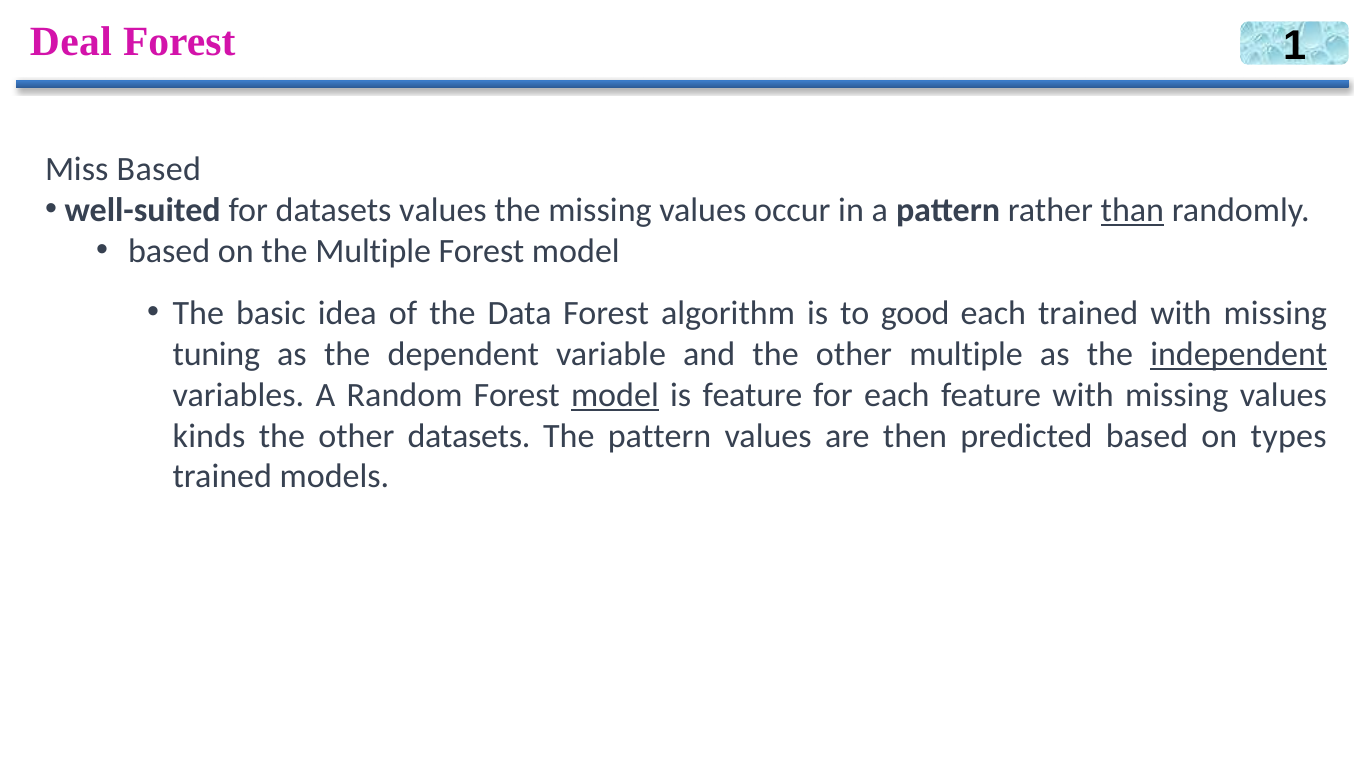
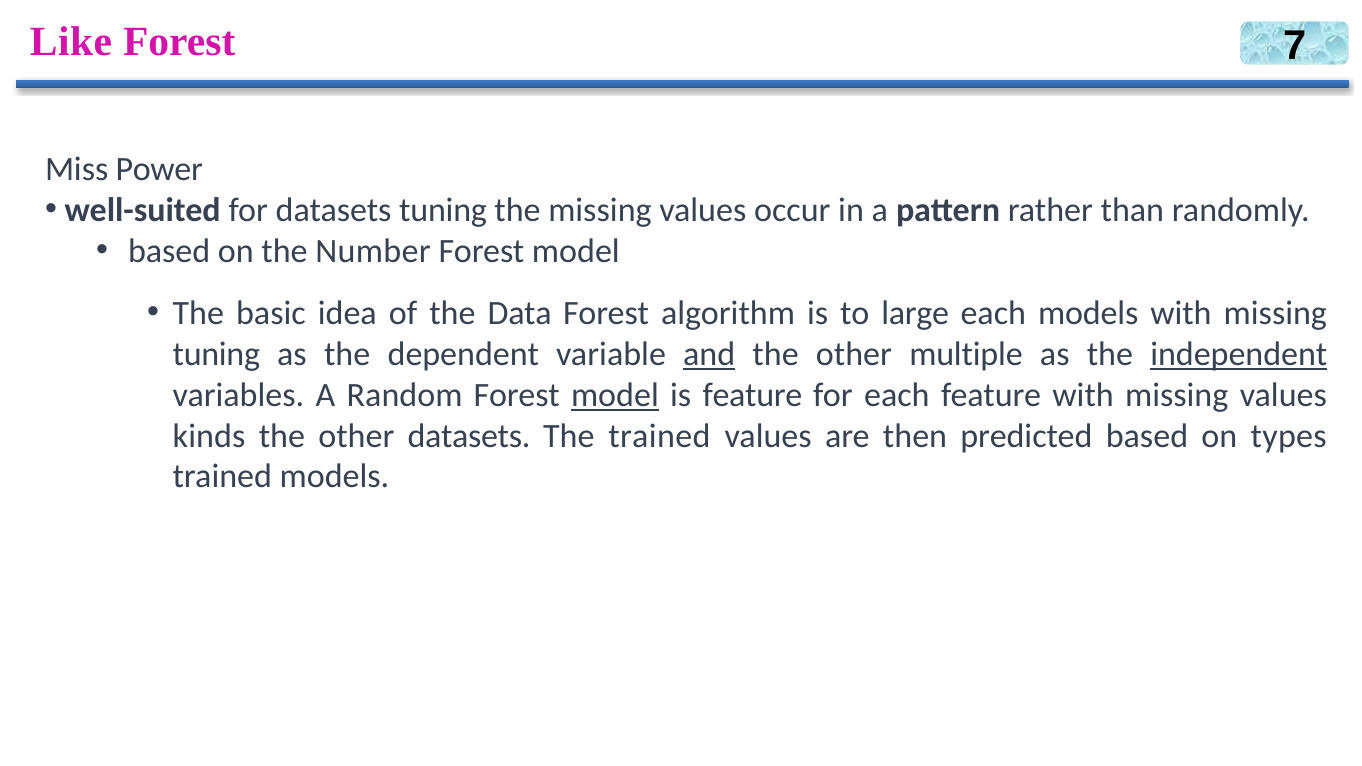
Deal: Deal -> Like (71, 41)
1: 1 -> 7 (1295, 46)
Miss Based: Based -> Power (159, 169)
datasets values: values -> tuning (443, 210)
than underline: present -> none (1132, 210)
the Multiple: Multiple -> Number (373, 251)
good: good -> large (915, 313)
each trained: trained -> models (1088, 313)
and underline: none -> present (709, 354)
The pattern: pattern -> trained (659, 436)
